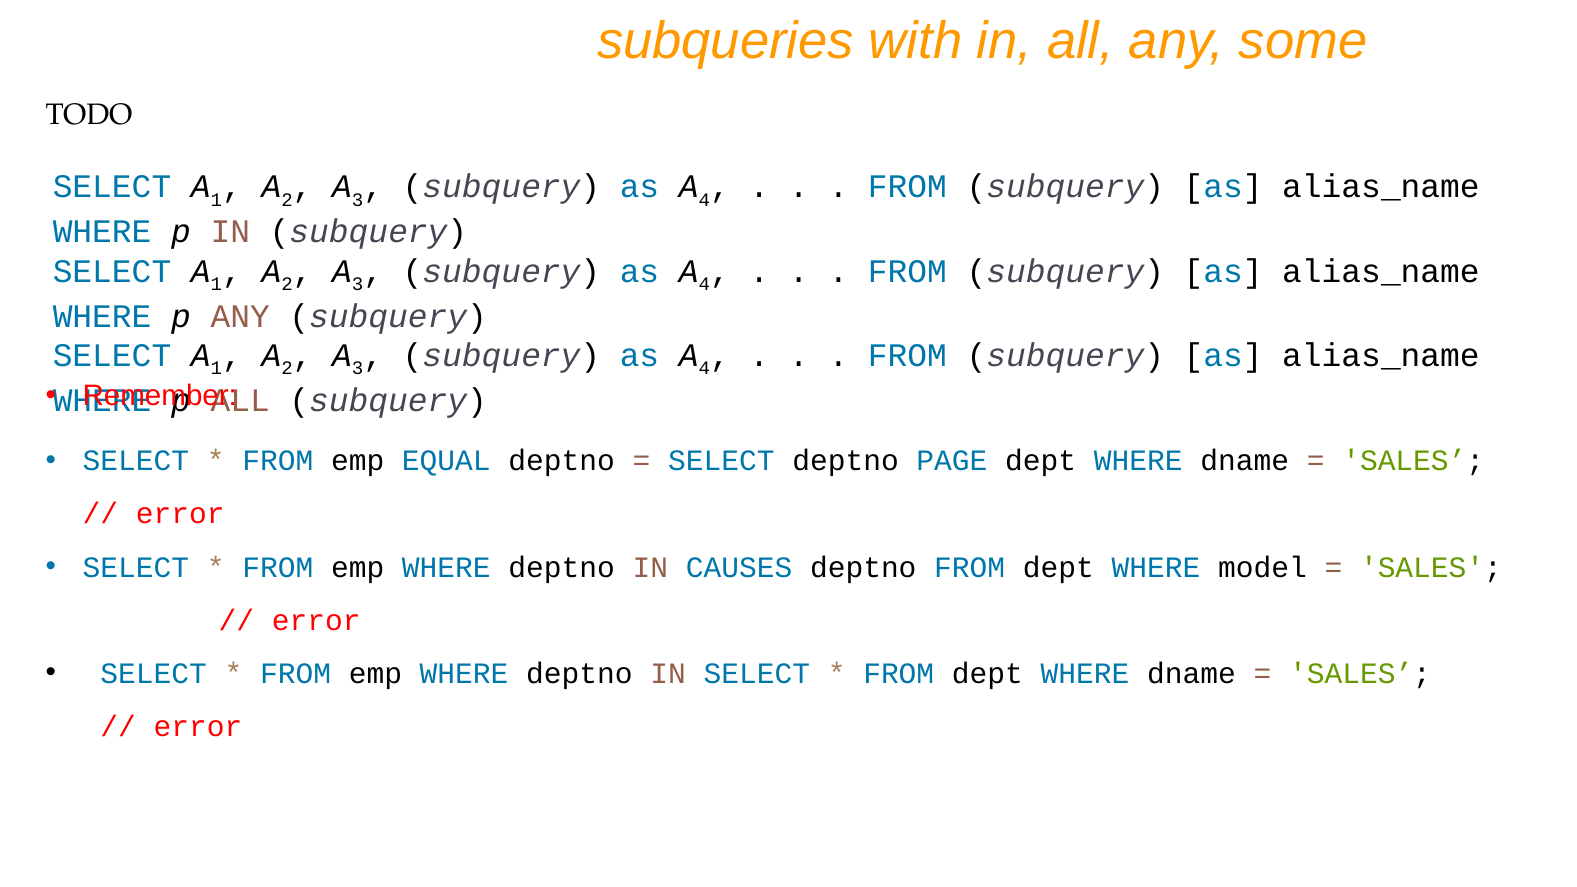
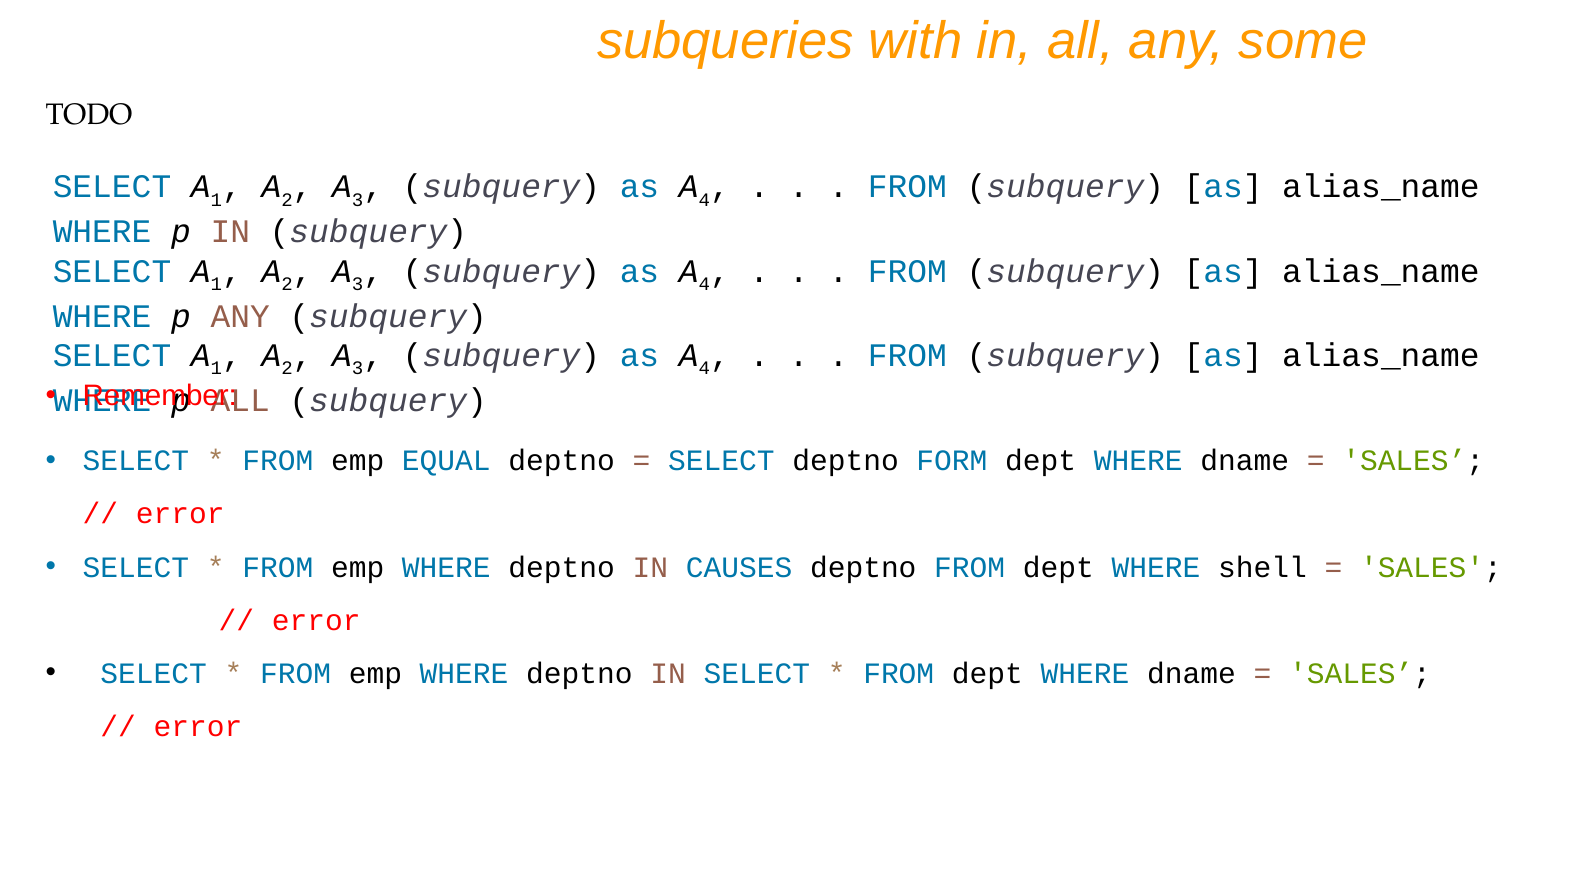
PAGE: PAGE -> FORM (952, 461)
model: model -> shell (1262, 567)
